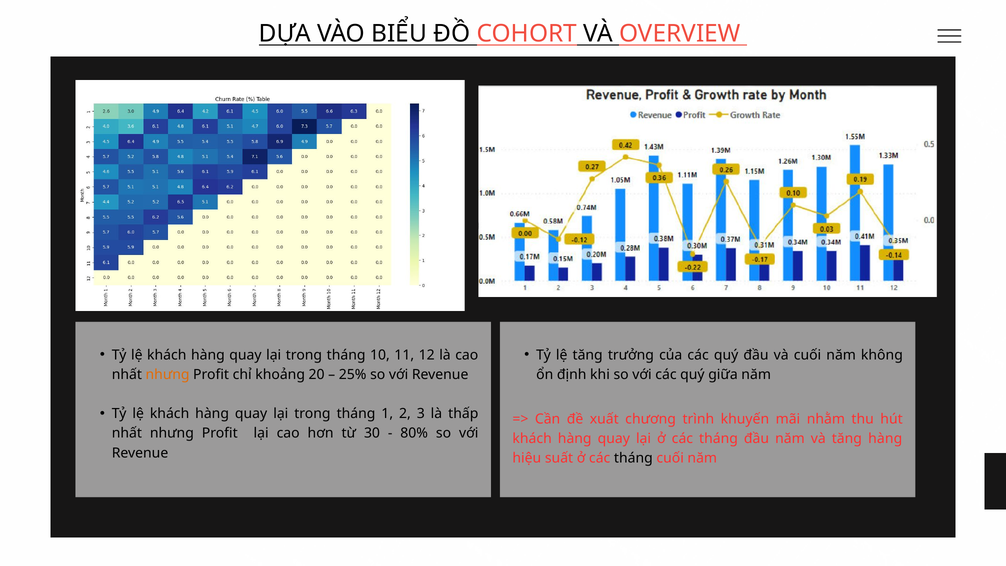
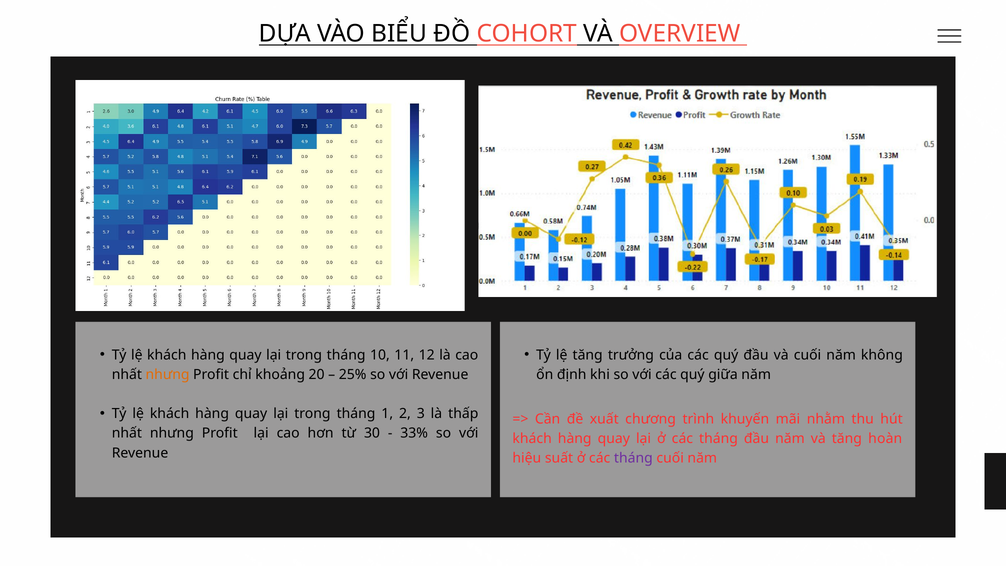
80%: 80% -> 33% (414, 433)
tăng hàng: hàng -> hoàn (885, 438)
tháng colour: black -> purple (633, 458)
